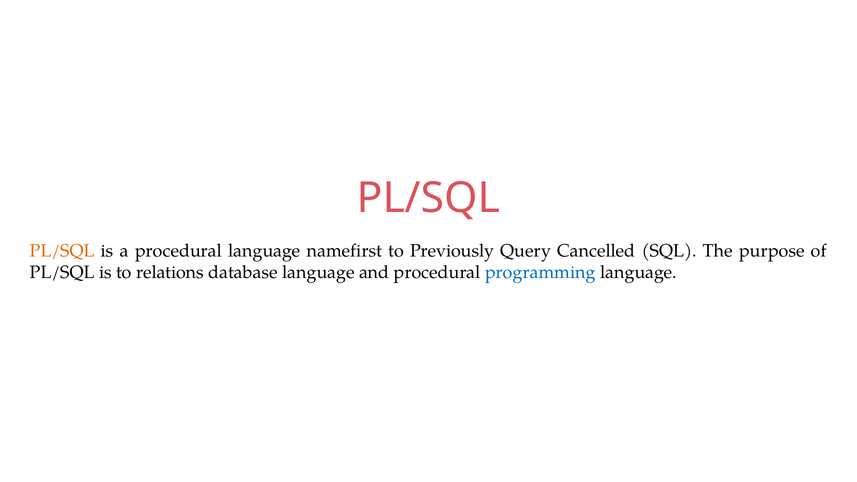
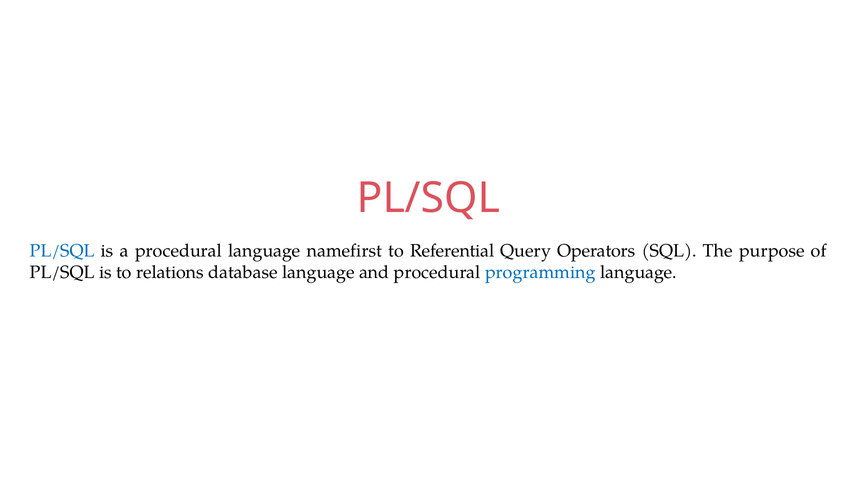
PL/SQL colour: orange -> blue (62, 251)
Previously: Previously -> Referential (452, 251)
Cancelled: Cancelled -> Operators (596, 251)
